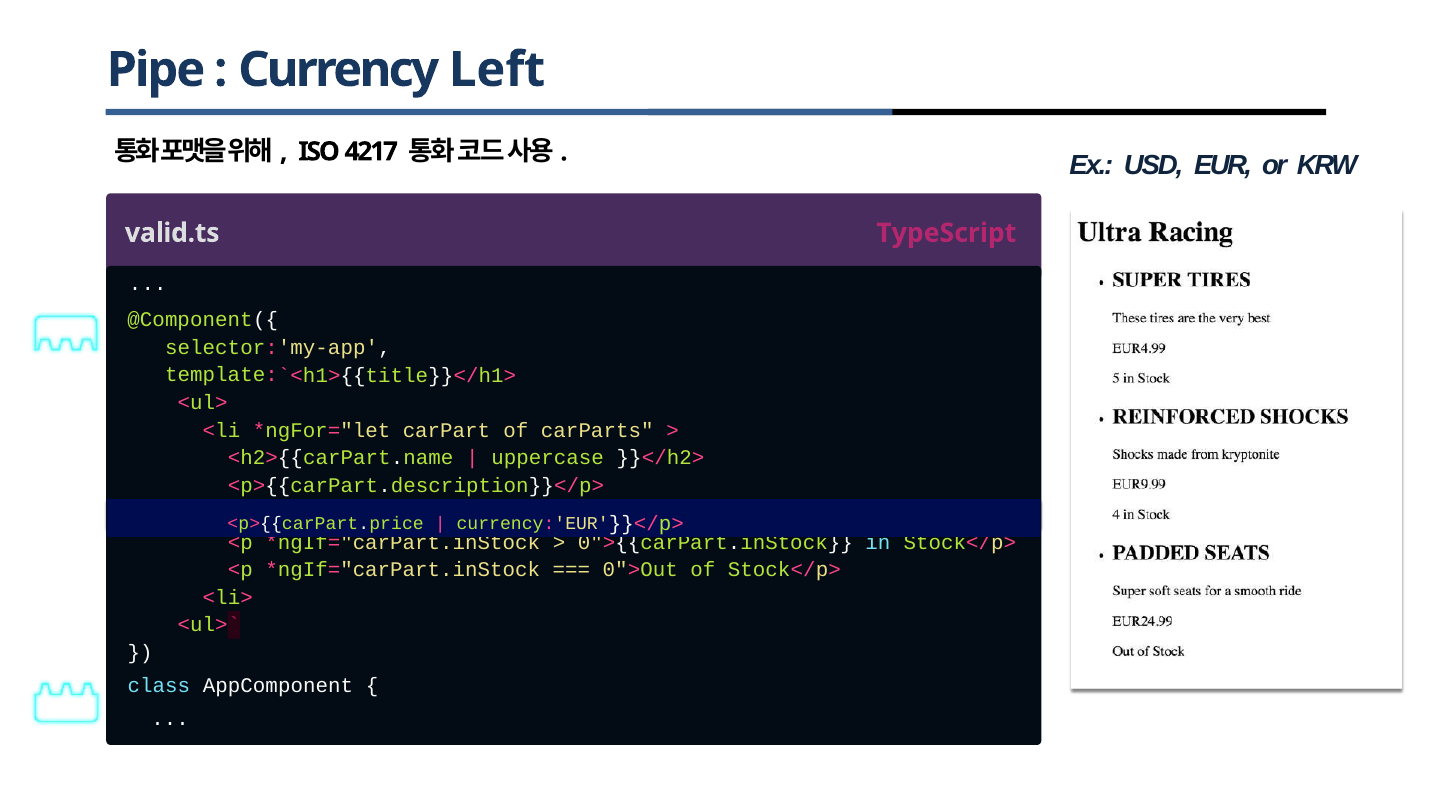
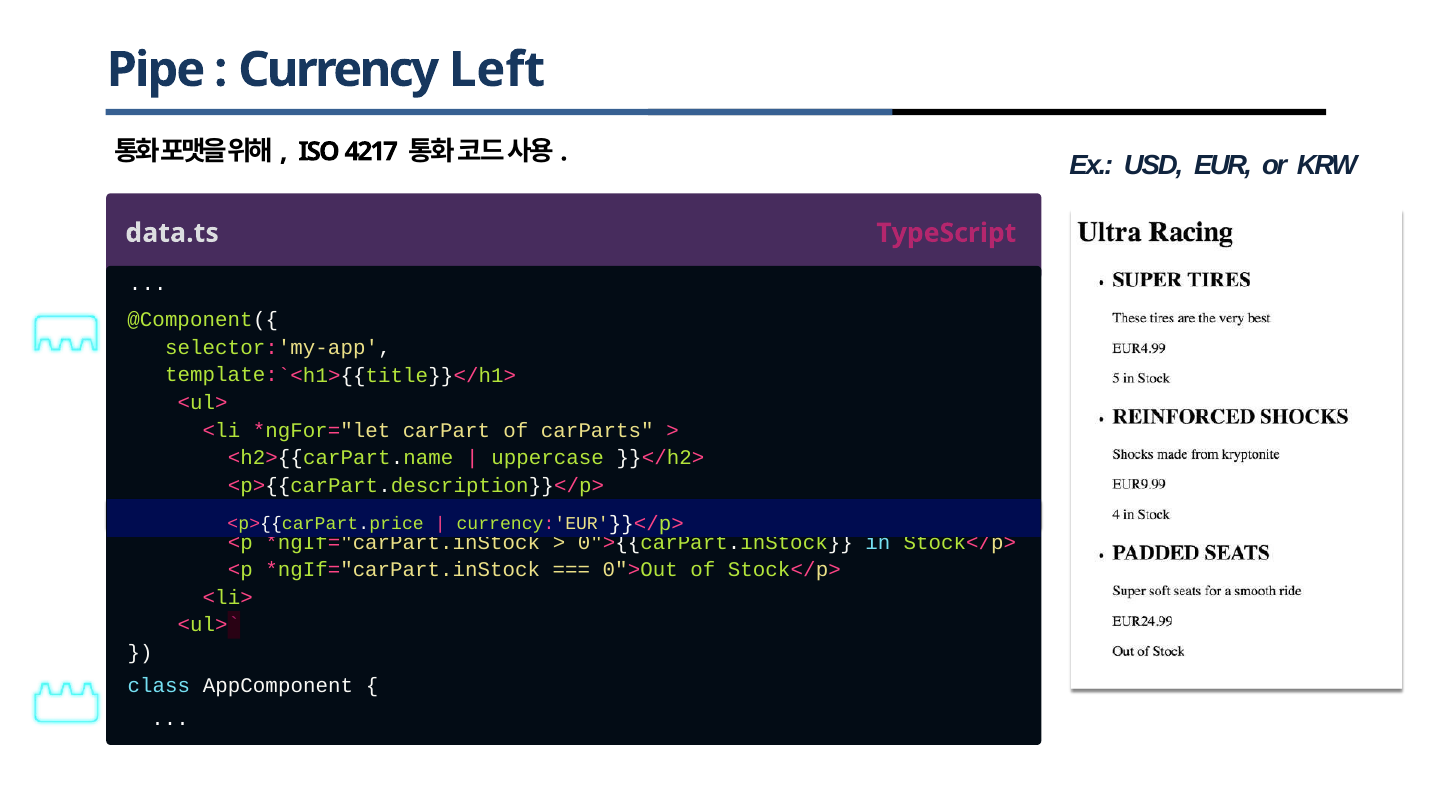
valid.ts: valid.ts -> data.ts (172, 233)
